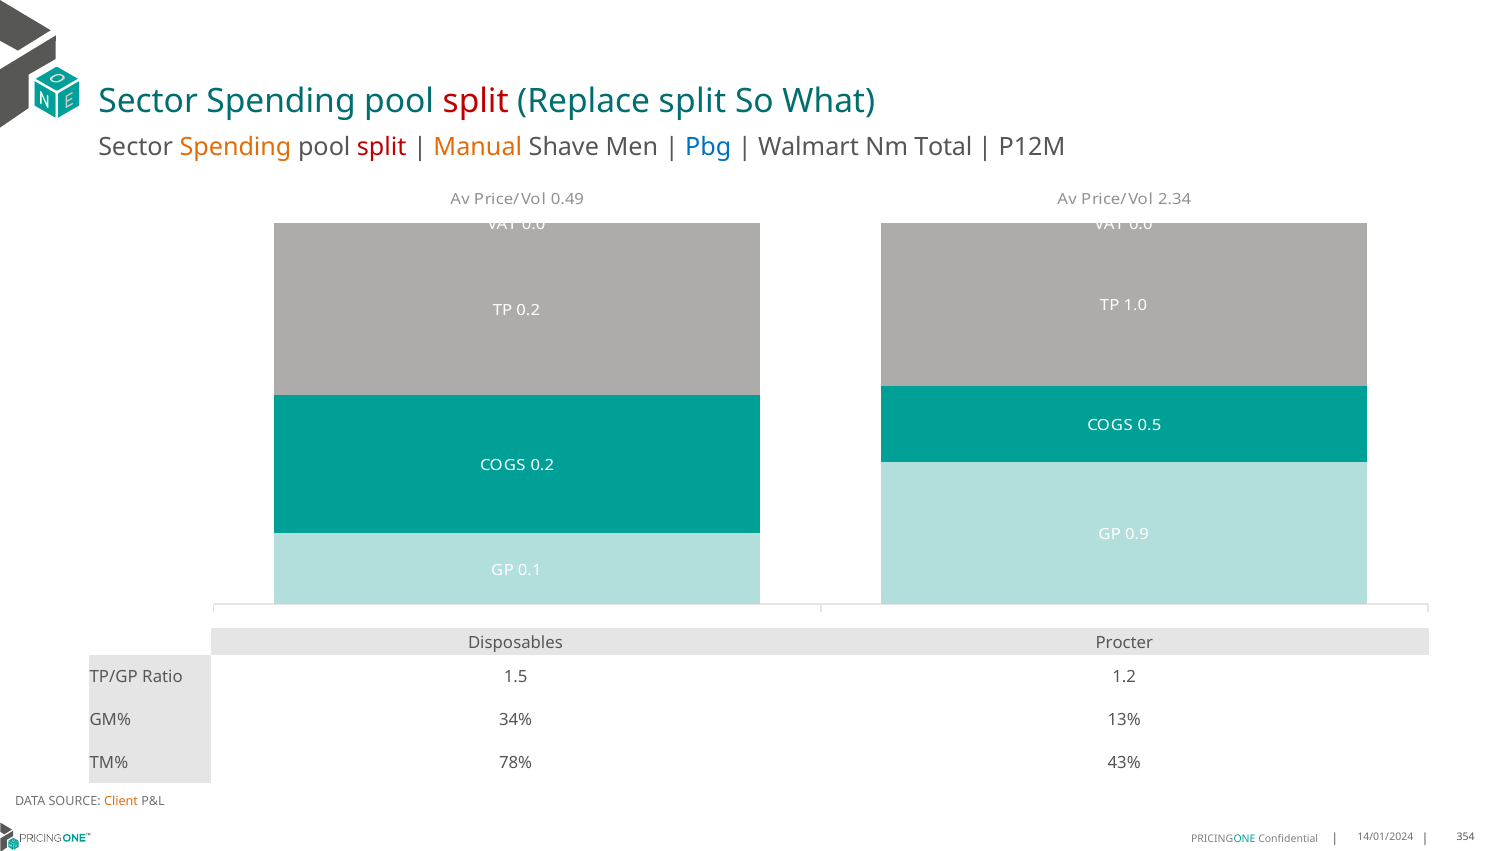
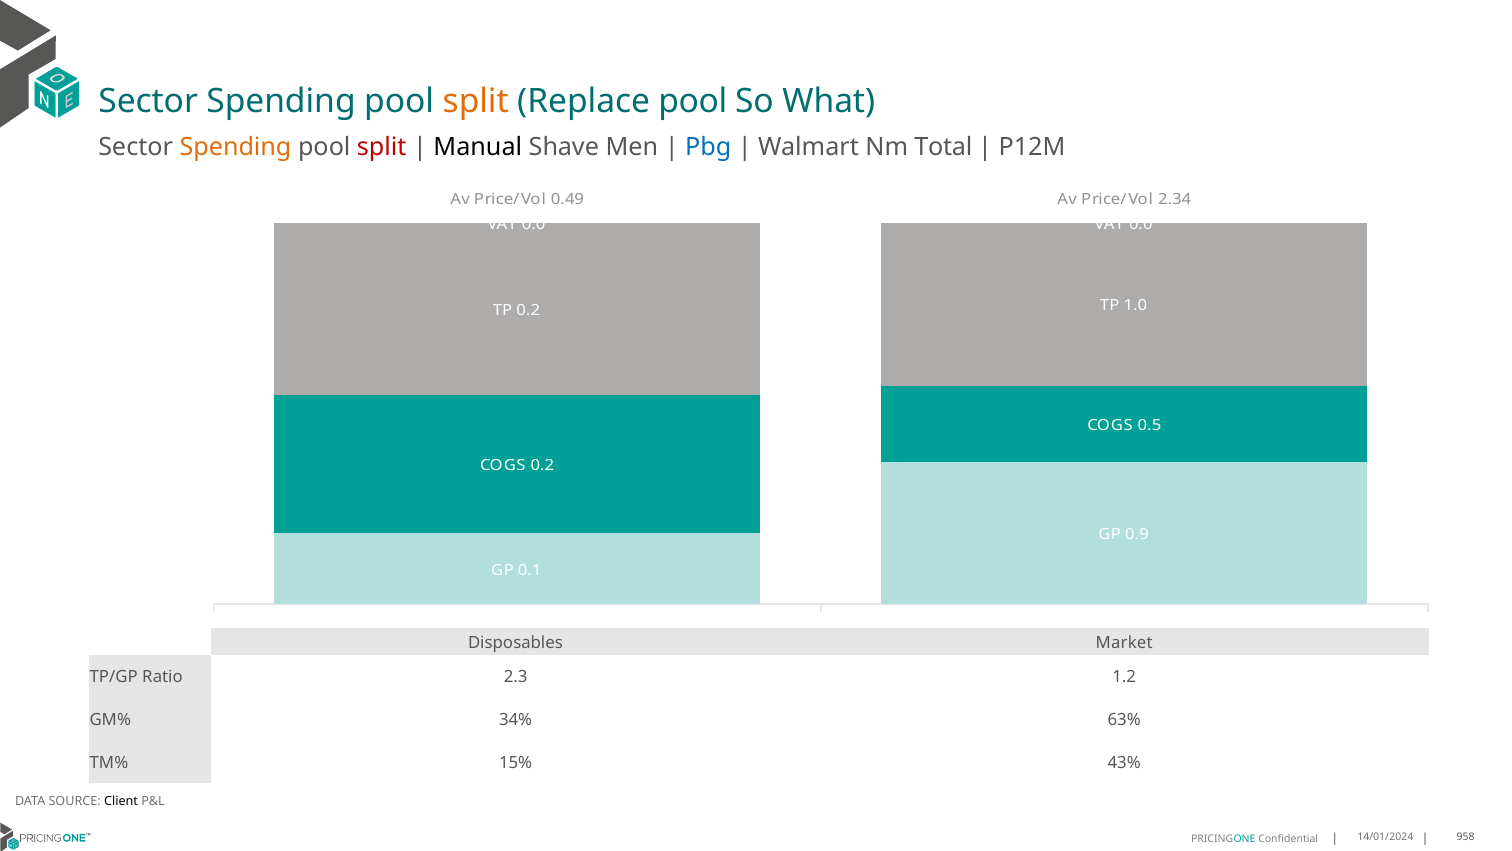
split colour: red -> orange (476, 102)
Replace split: split -> pool (693, 102)
Manual colour: orange -> black (478, 147)
Procter: Procter -> Market (1124, 642)
1.5: 1.5 -> 2.3 (516, 677)
13%: 13% -> 63% (1124, 720)
78%: 78% -> 15% (516, 762)
Client colour: orange -> black (121, 801)
354: 354 -> 958 (1466, 836)
